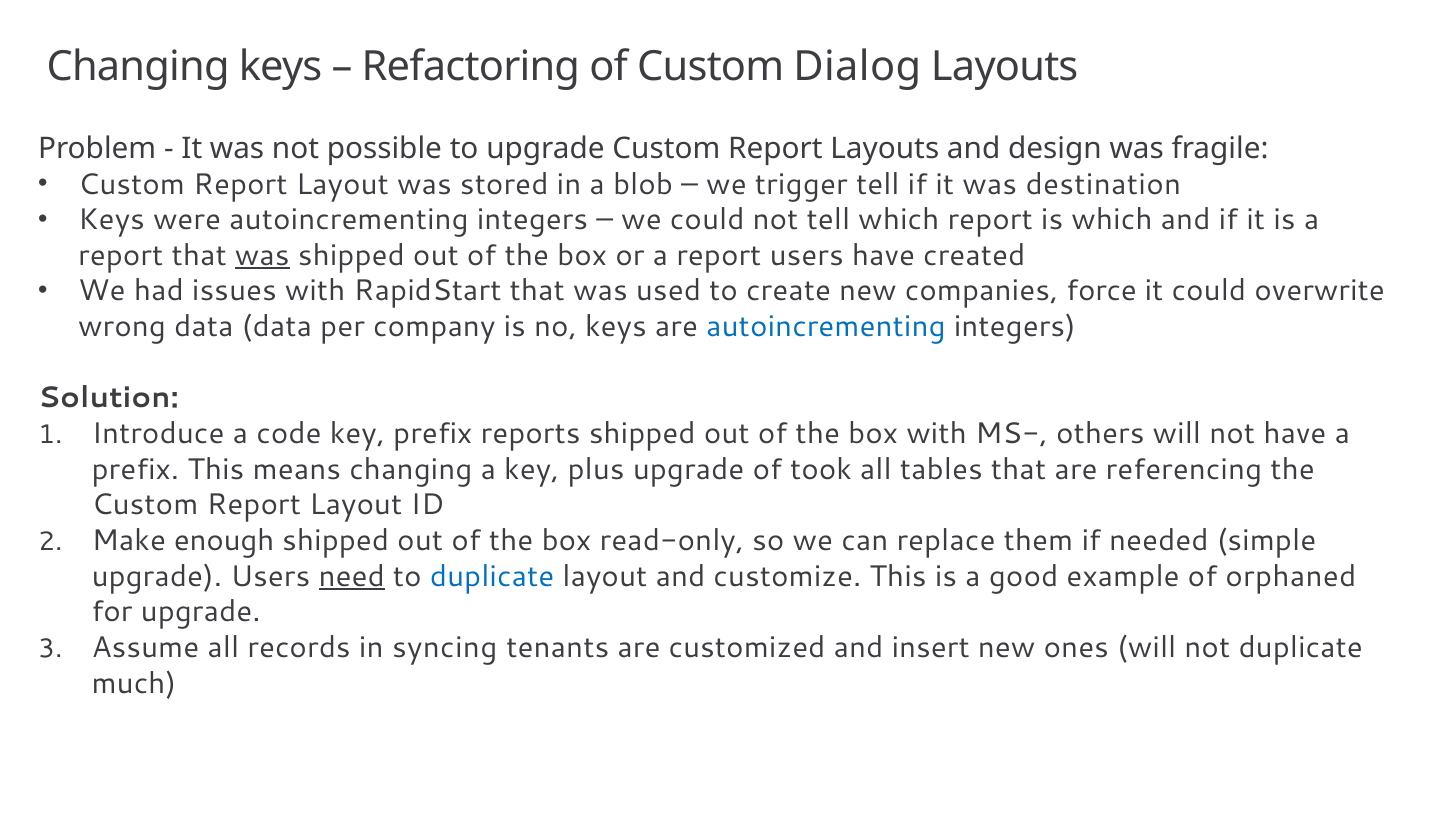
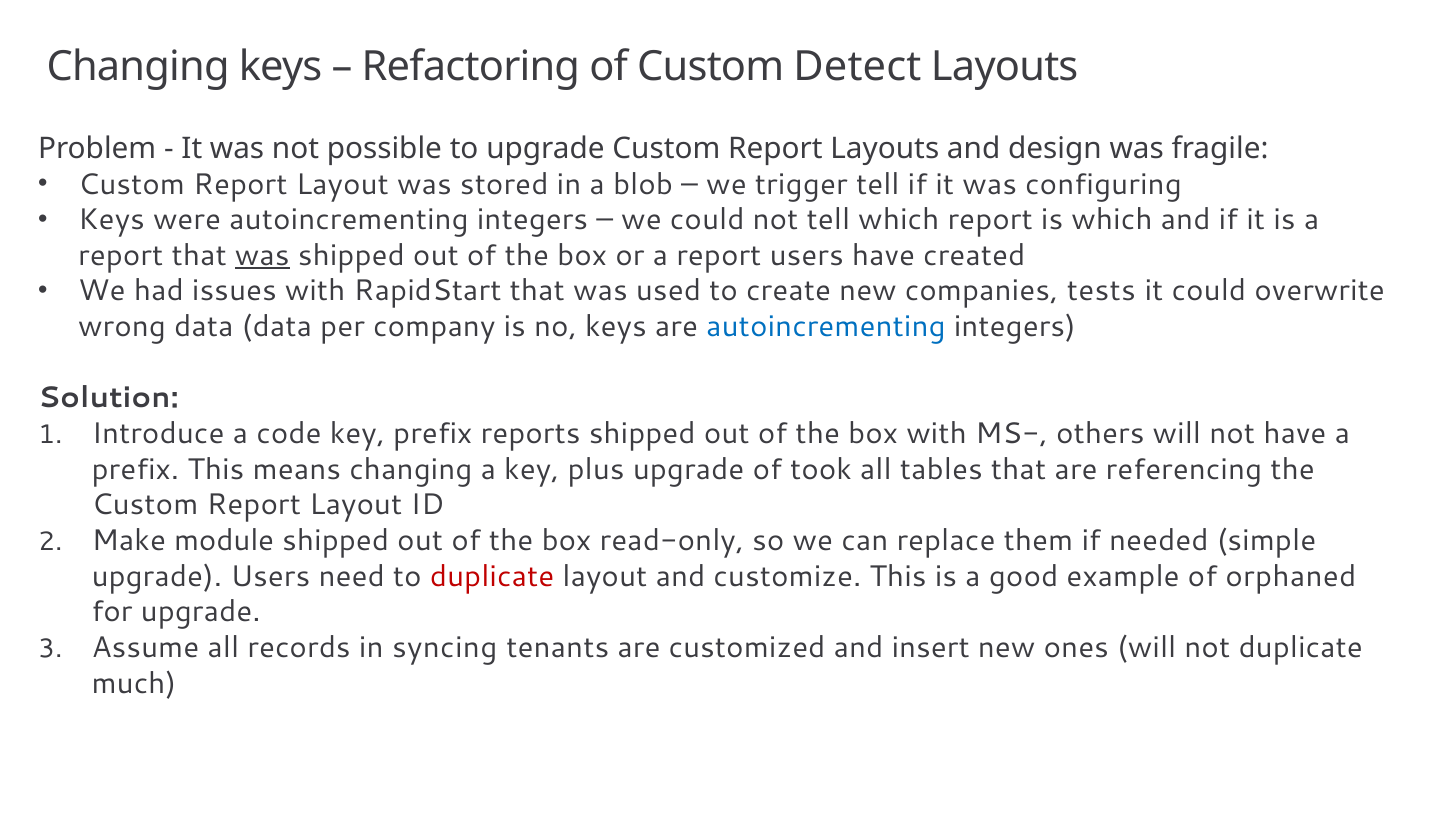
Dialog: Dialog -> Detect (857, 67)
destination: destination -> configuring (1103, 184)
force: force -> tests (1101, 291)
enough: enough -> module (224, 541)
need underline: present -> none (352, 576)
duplicate colour: blue -> red (492, 576)
